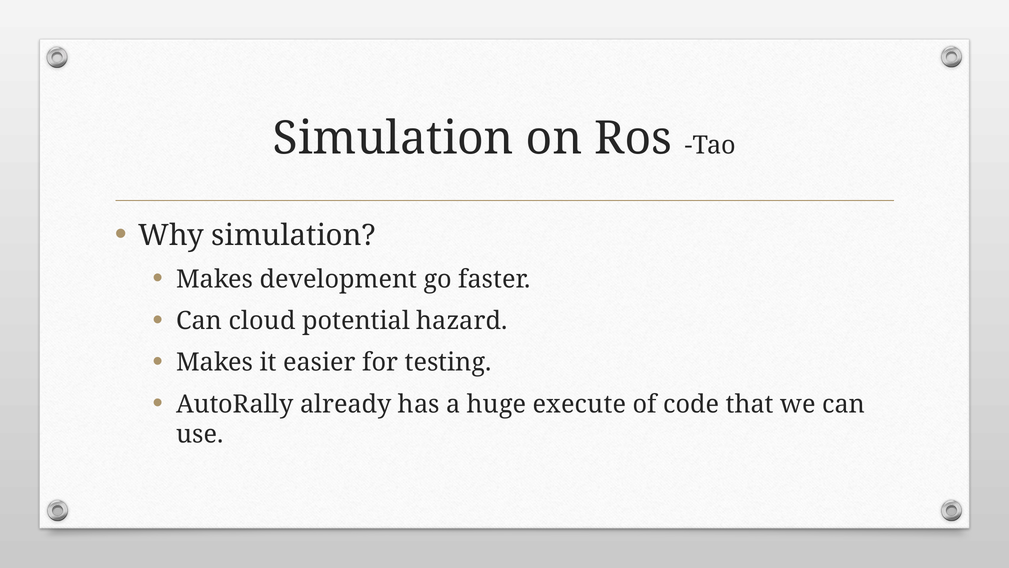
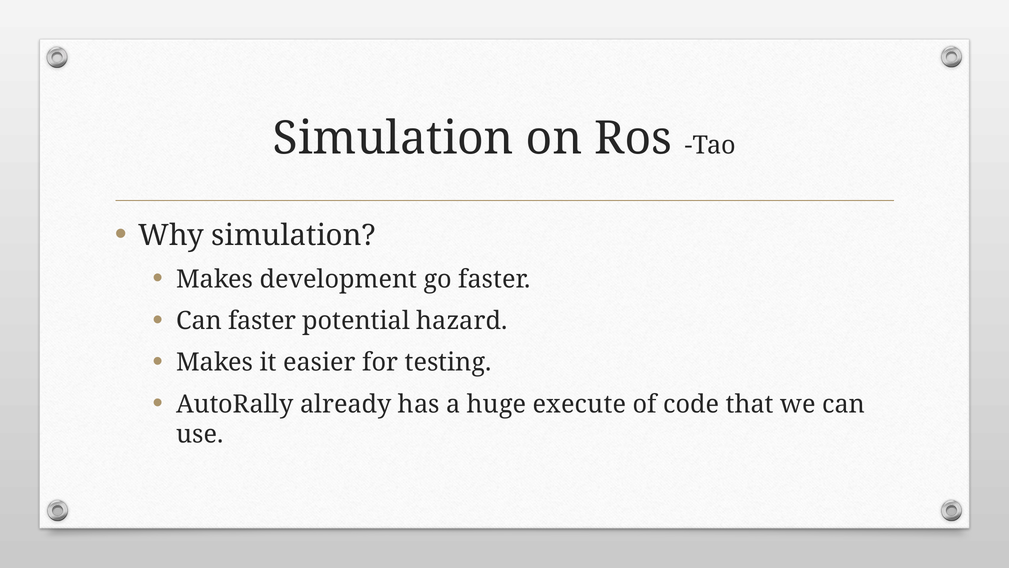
Can cloud: cloud -> faster (262, 321)
